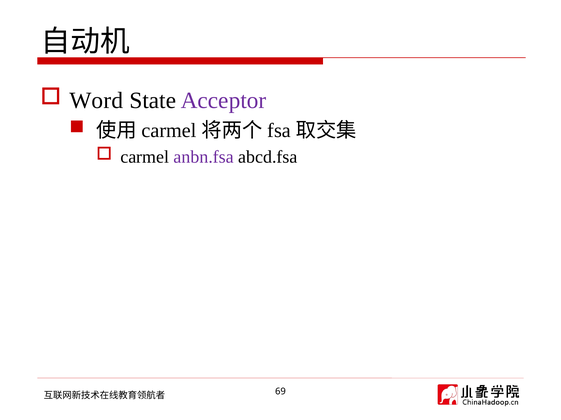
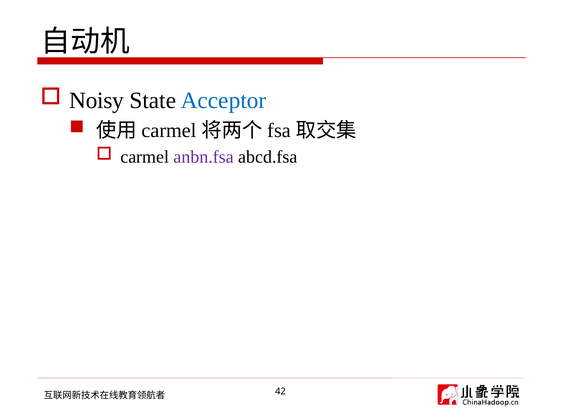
Word: Word -> Noisy (97, 101)
Acceptor colour: purple -> blue (224, 101)
69: 69 -> 42 (280, 392)
